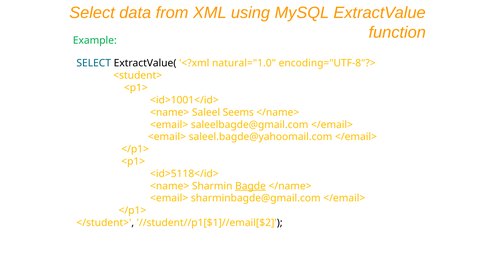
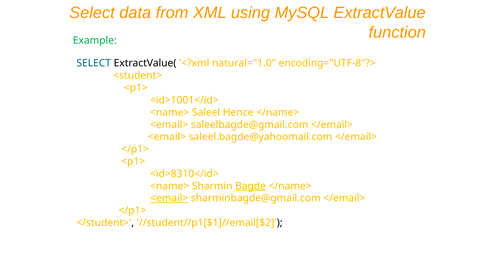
Seems: Seems -> Hence (238, 112)
<id>5118</id>: <id>5118</id> -> <id>8310</id> (184, 174)
<email> underline: none -> present (169, 198)
